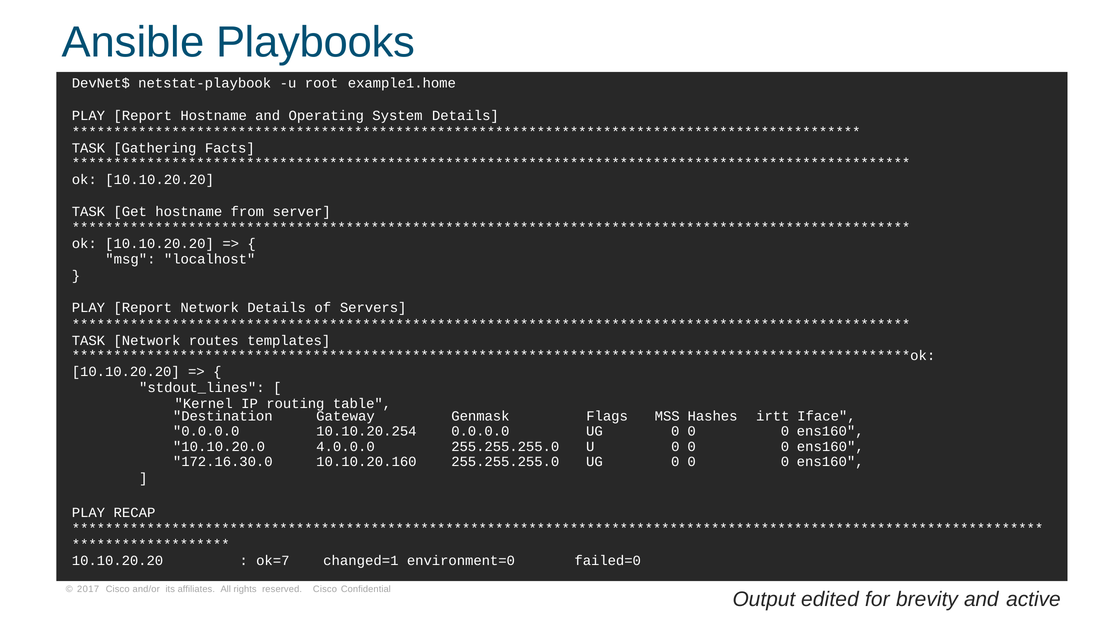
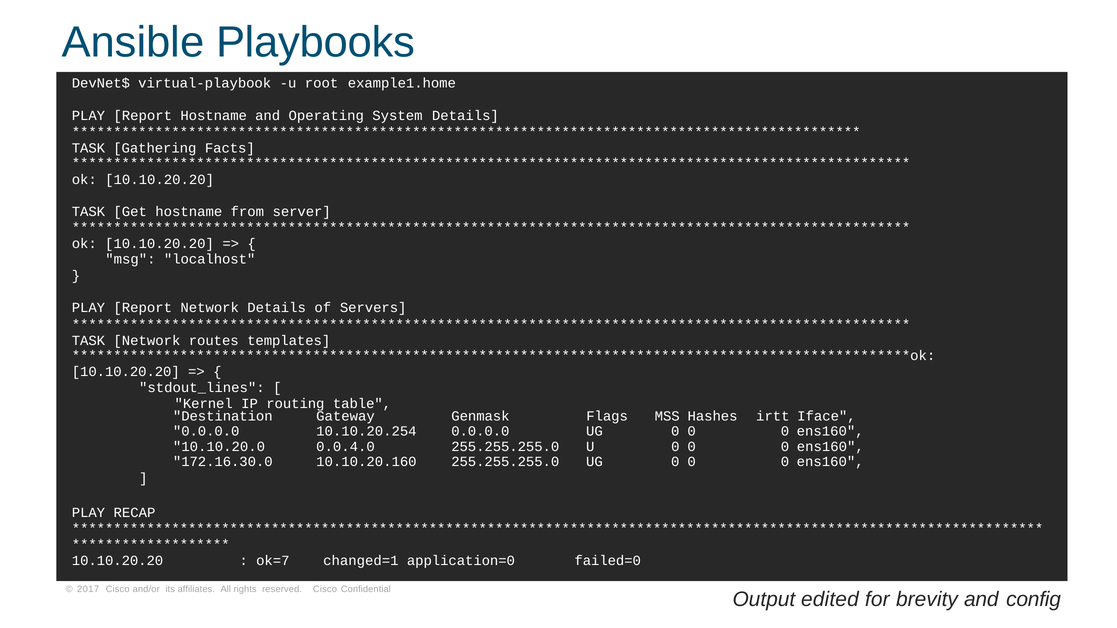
netstat-playbook: netstat-playbook -> virtual-playbook (205, 83)
4.0.0.0: 4.0.0.0 -> 0.0.4.0 (345, 447)
environment=0: environment=0 -> application=0 (461, 561)
active: active -> config (1034, 600)
